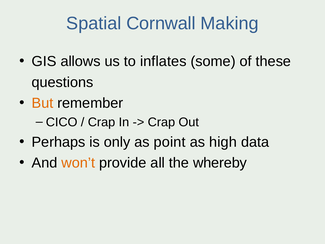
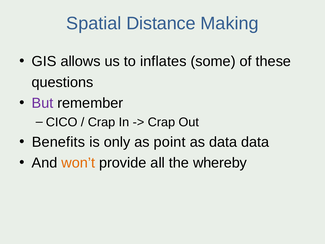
Cornwall: Cornwall -> Distance (161, 23)
But colour: orange -> purple (42, 103)
Perhaps: Perhaps -> Benefits (58, 142)
as high: high -> data (223, 142)
